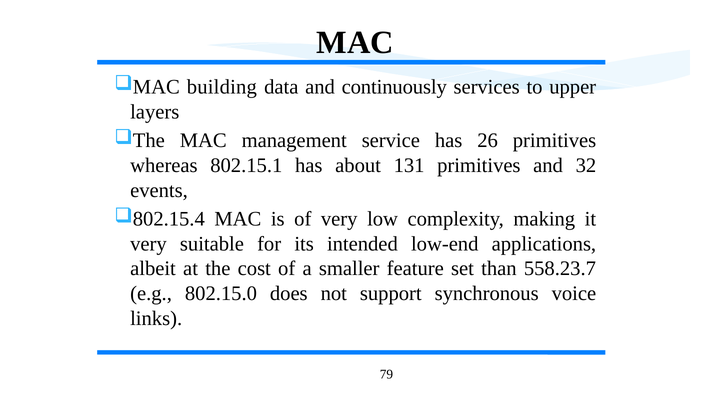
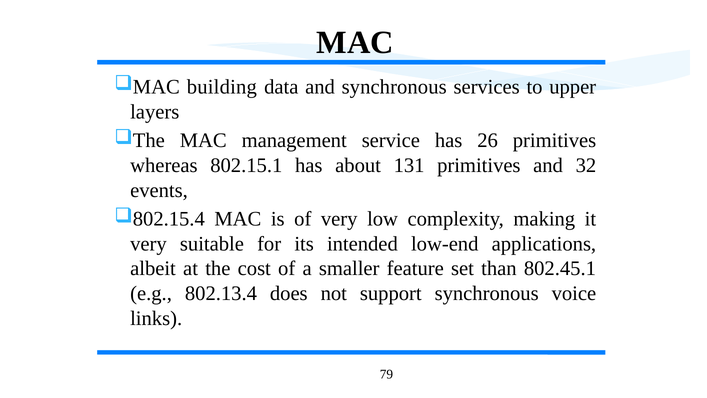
and continuously: continuously -> synchronous (394, 87)
558.23.7: 558.23.7 -> 802.45.1 (560, 268)
802.15.0: 802.15.0 -> 802.13.4 (221, 293)
